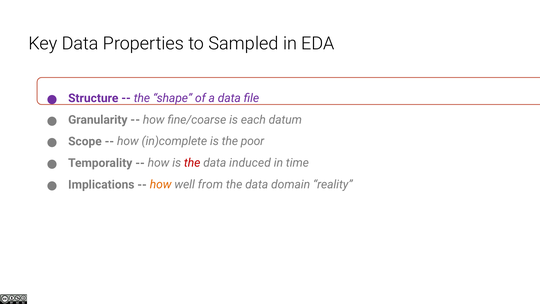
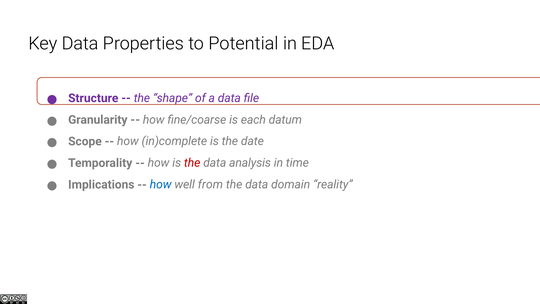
Sampled: Sampled -> Potential (244, 43)
poor: poor -> date (252, 141)
induced: induced -> analysis (250, 163)
how colour: orange -> blue (161, 184)
